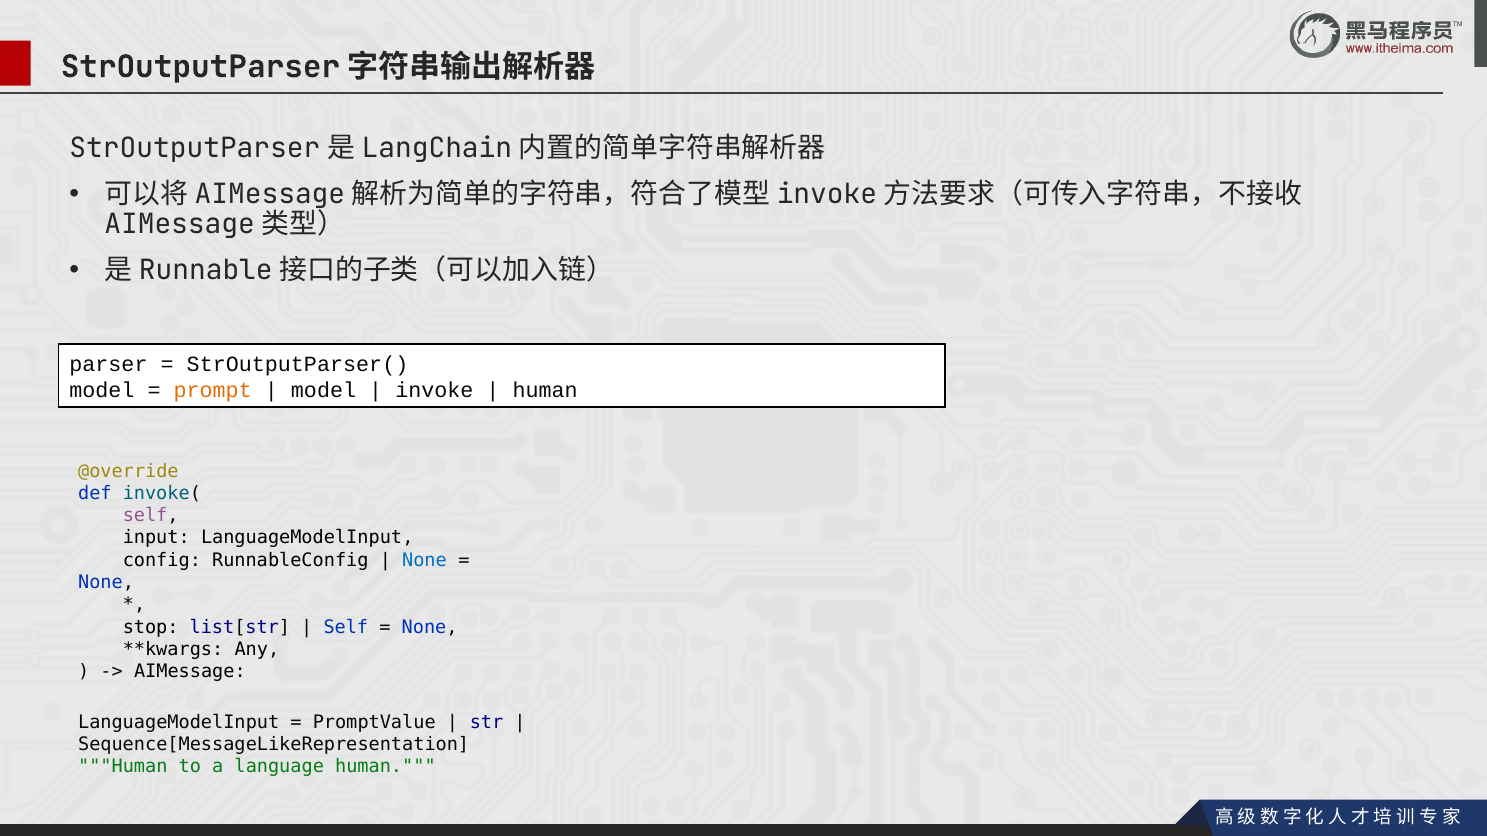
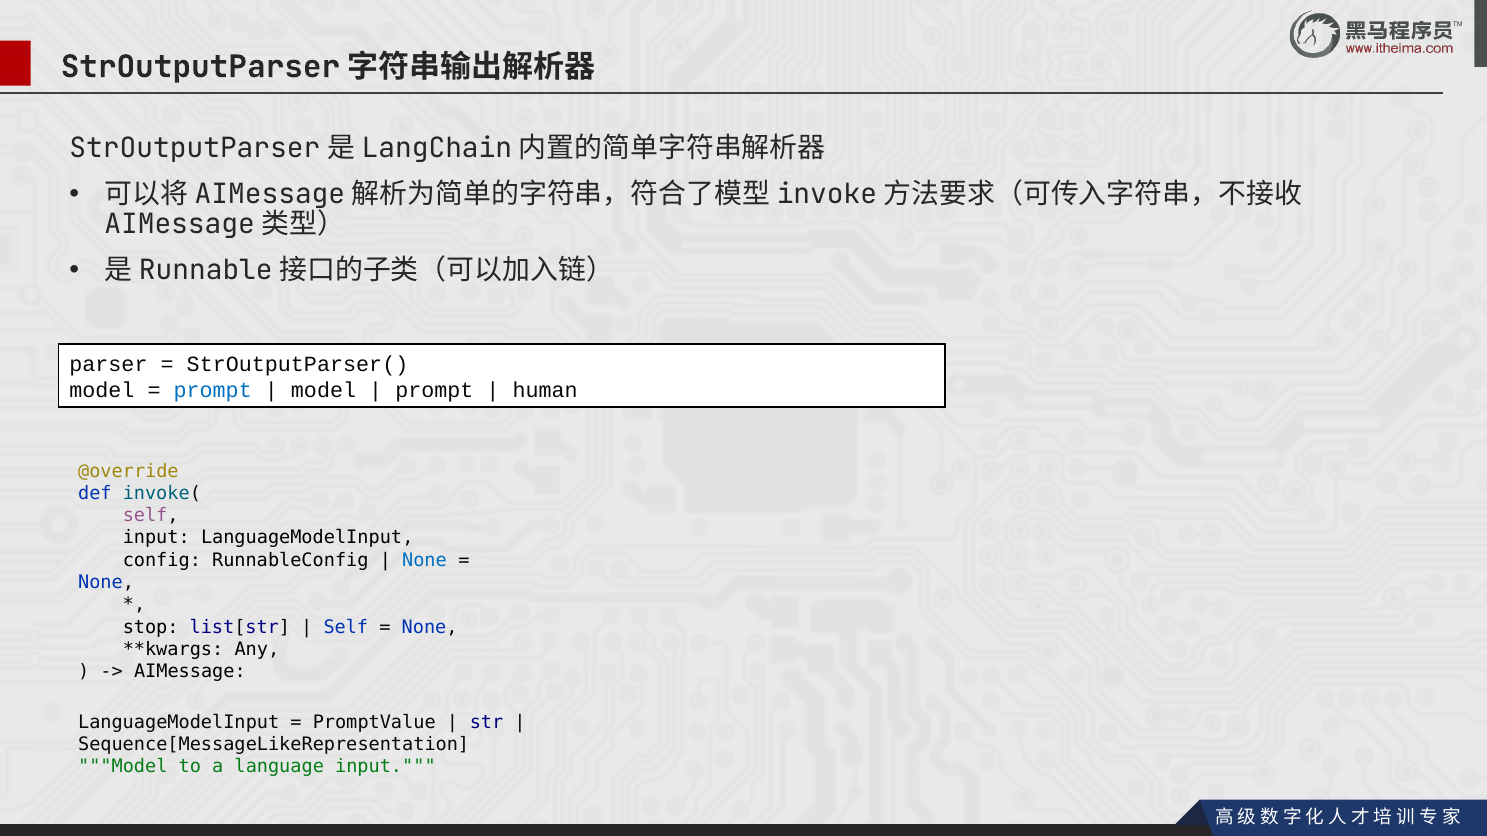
prompt colour: orange -> blue (213, 390)
invoke: invoke -> prompt (434, 390)
Human: Human -> Model (123, 767)
language human: human -> input (385, 767)
